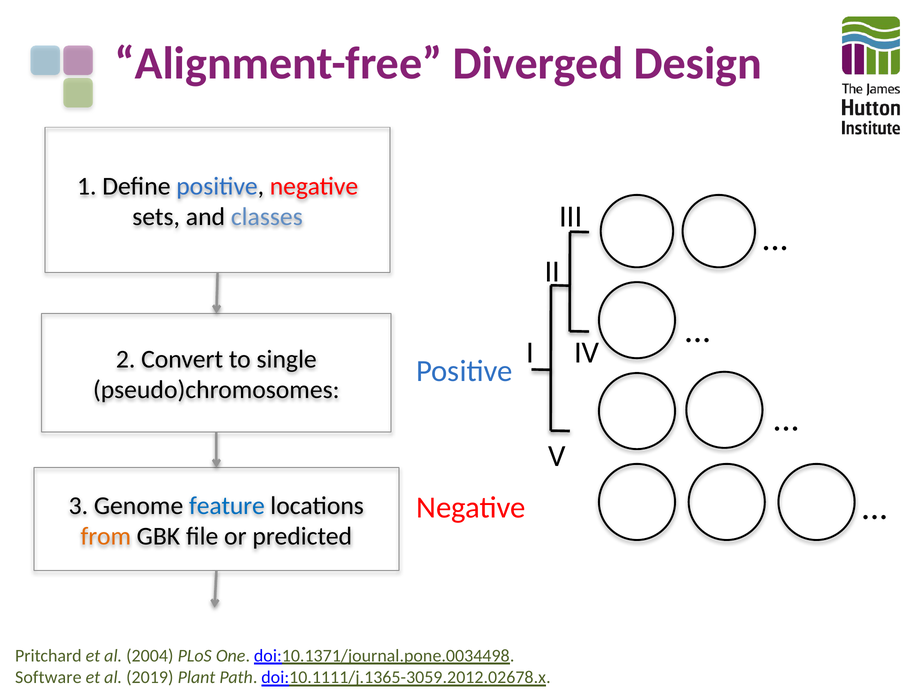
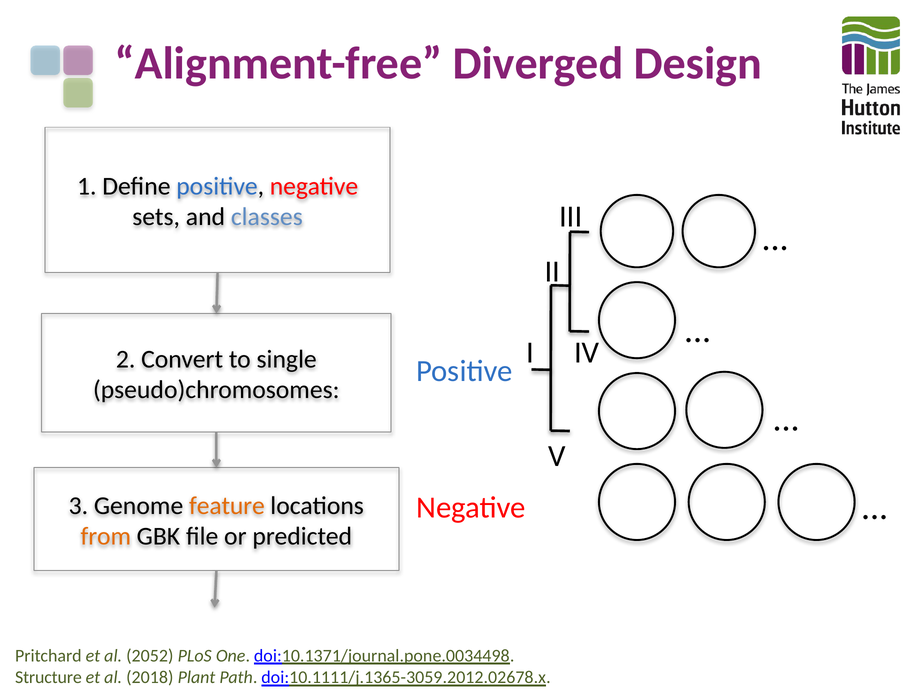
feature colour: blue -> orange (227, 506)
2004: 2004 -> 2052 (150, 656)
Software: Software -> Structure (48, 678)
2019: 2019 -> 2018 (150, 678)
